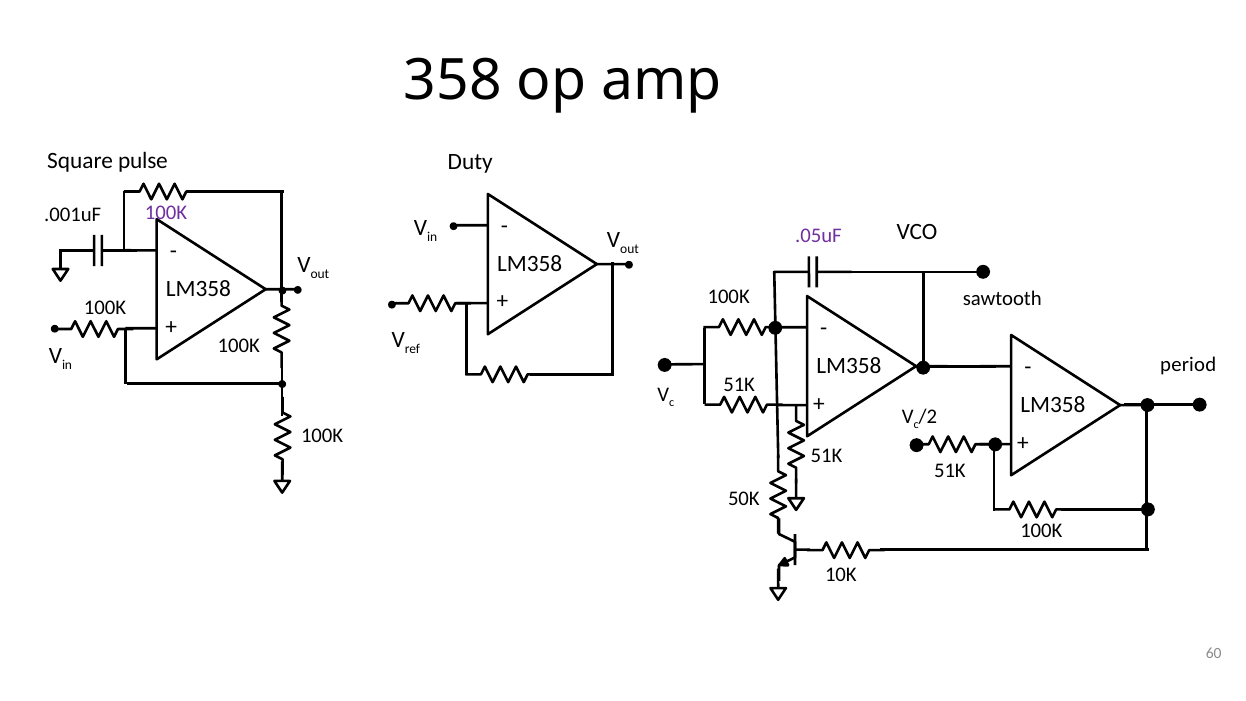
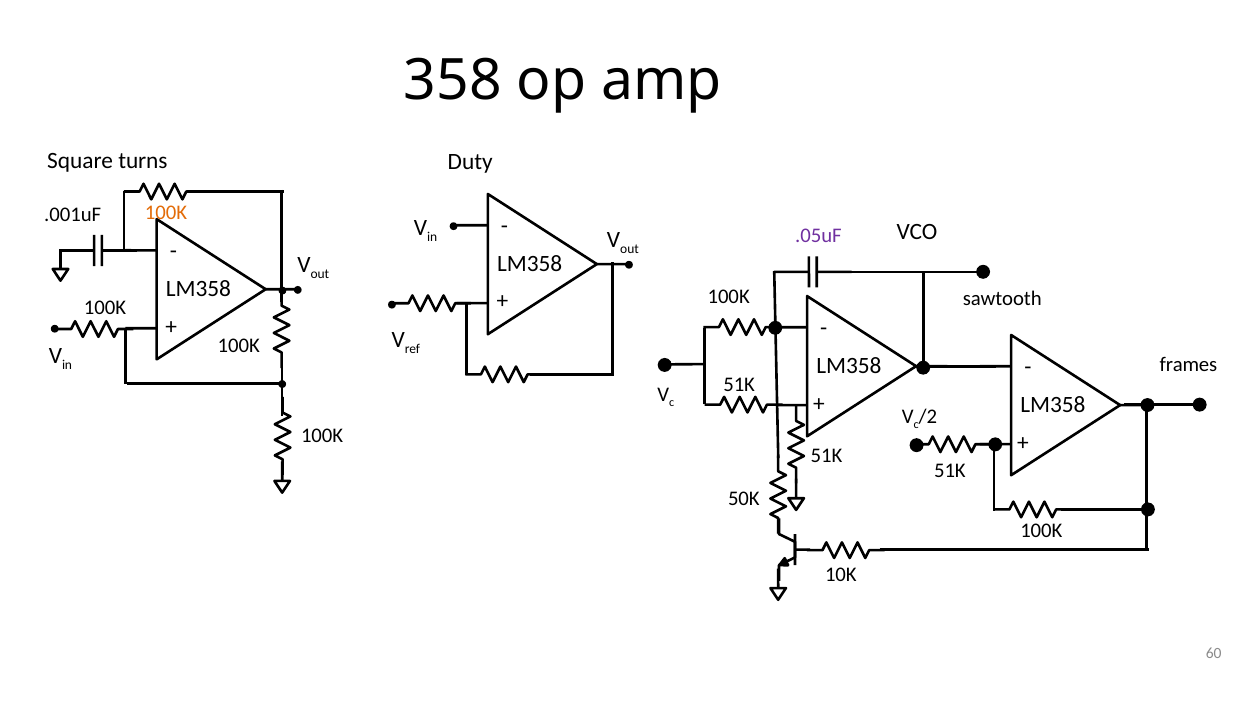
pulse: pulse -> turns (143, 160)
100K colour: purple -> orange (166, 213)
period: period -> frames (1188, 365)
